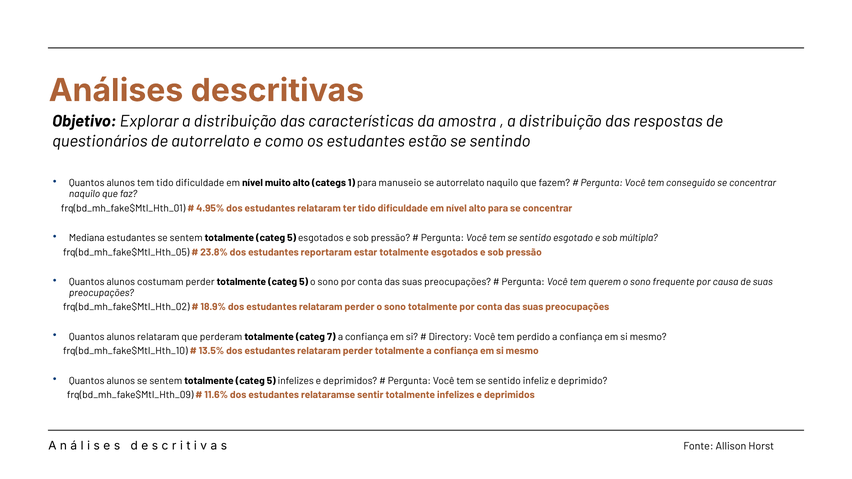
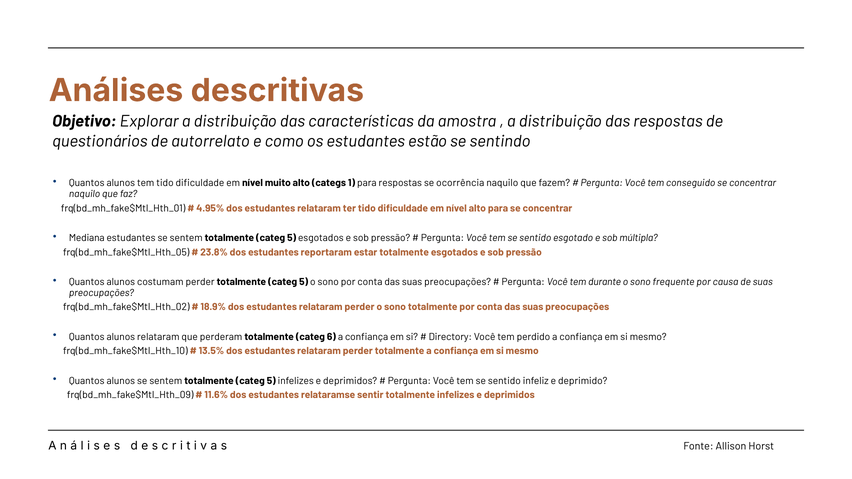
para manuseio: manuseio -> respostas (400, 183)
se autorrelato: autorrelato -> ocorrência (460, 183)
querem: querem -> durante (605, 282)
7: 7 -> 6 (331, 337)
